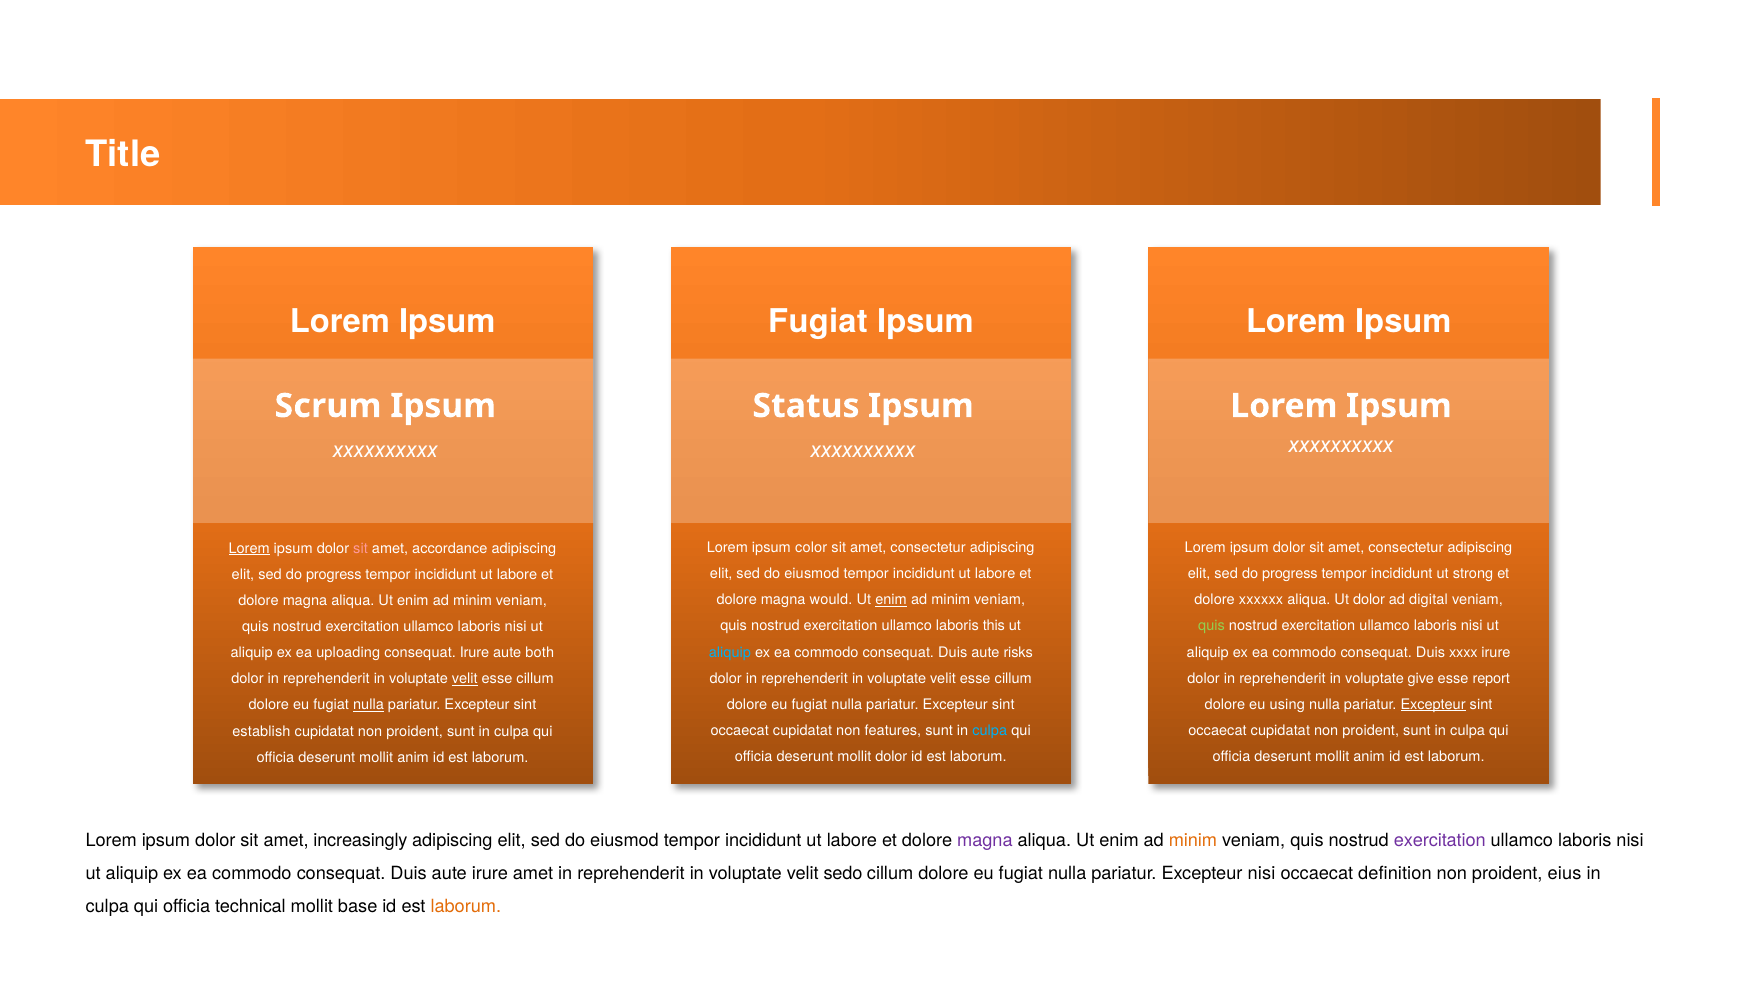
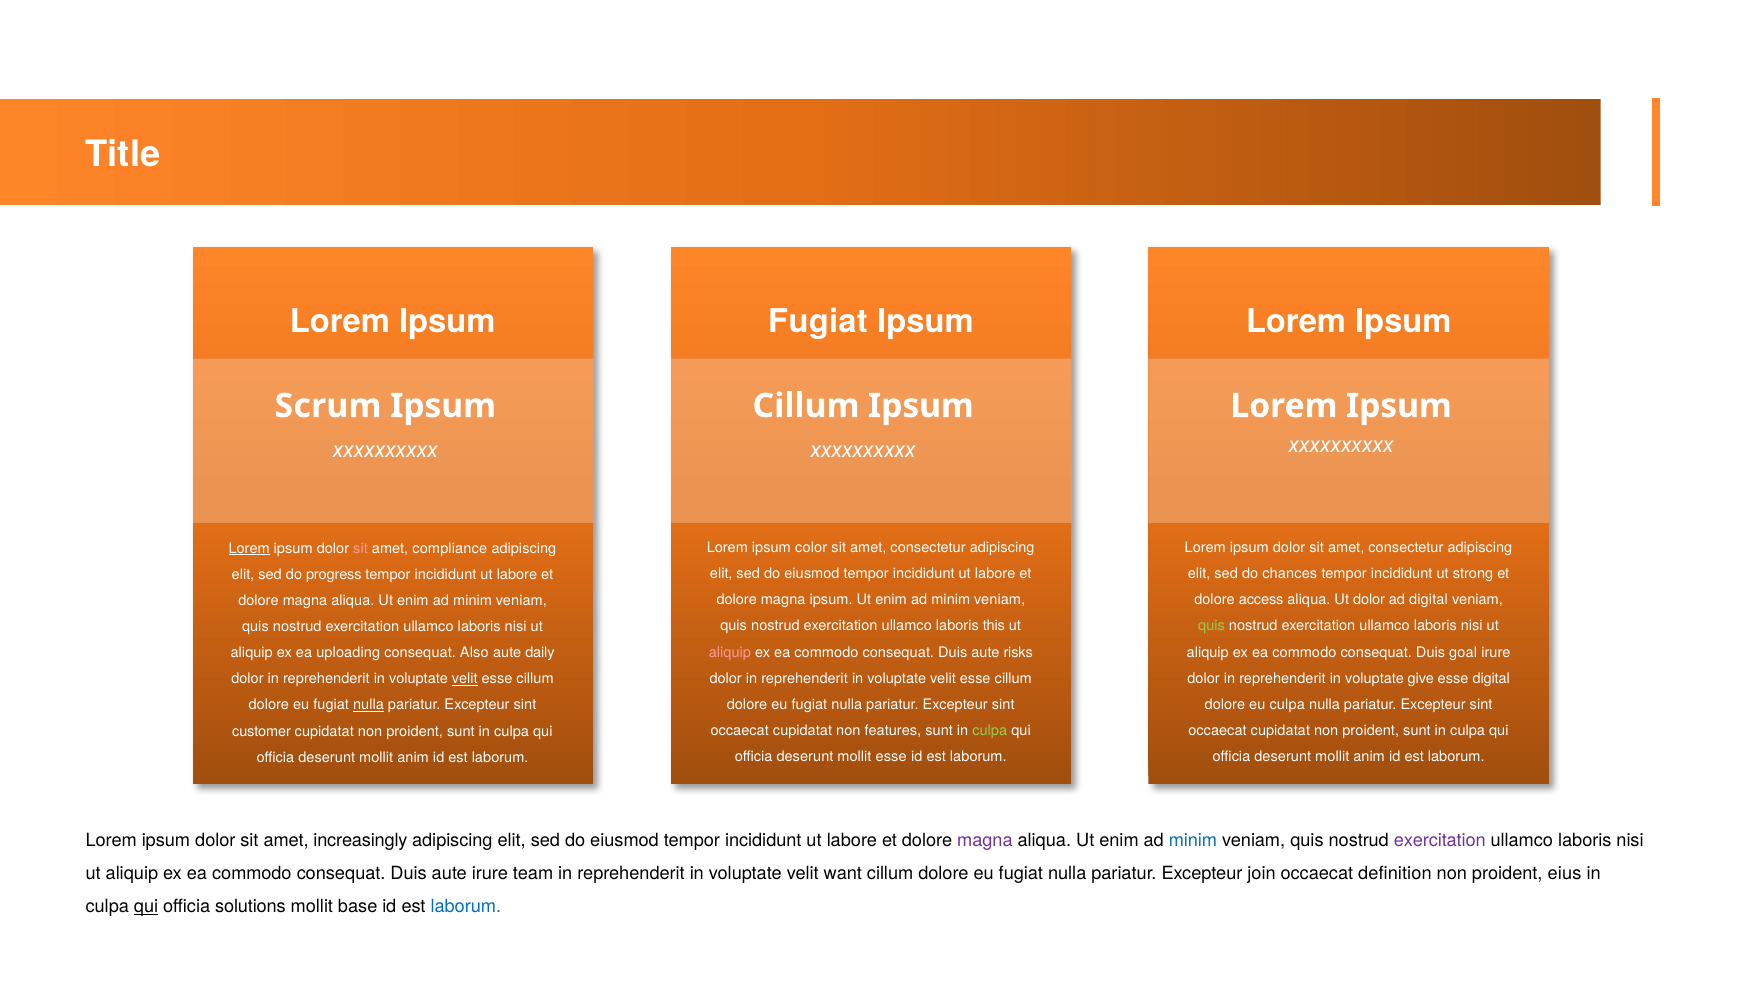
Status: Status -> Cillum (806, 406)
accordance: accordance -> compliance (450, 548)
progress: progress -> chances (1290, 574)
magna would: would -> ipsum (831, 600)
enim underline: present -> none (891, 600)
xxxxxx: xxxxxx -> access (1261, 600)
aliquip colour: light blue -> pink (730, 652)
xxxx: xxxx -> goal (1463, 652)
consequat Irure: Irure -> Also (474, 653)
both: both -> daily (540, 653)
esse report: report -> digital (1491, 679)
eu using: using -> culpa (1287, 705)
Excepteur underline: present -> none (1433, 705)
culpa colour: light blue -> light green (990, 731)
establish: establish -> customer (262, 731)
mollit dolor: dolor -> esse (891, 757)
minim colour: orange -> blue (1193, 841)
irure amet: amet -> team (533, 874)
sedo: sedo -> want (843, 874)
Excepteur nisi: nisi -> join (1262, 874)
qui underline: none -> present (146, 907)
technical: technical -> solutions (250, 907)
laborum colour: orange -> blue (466, 907)
